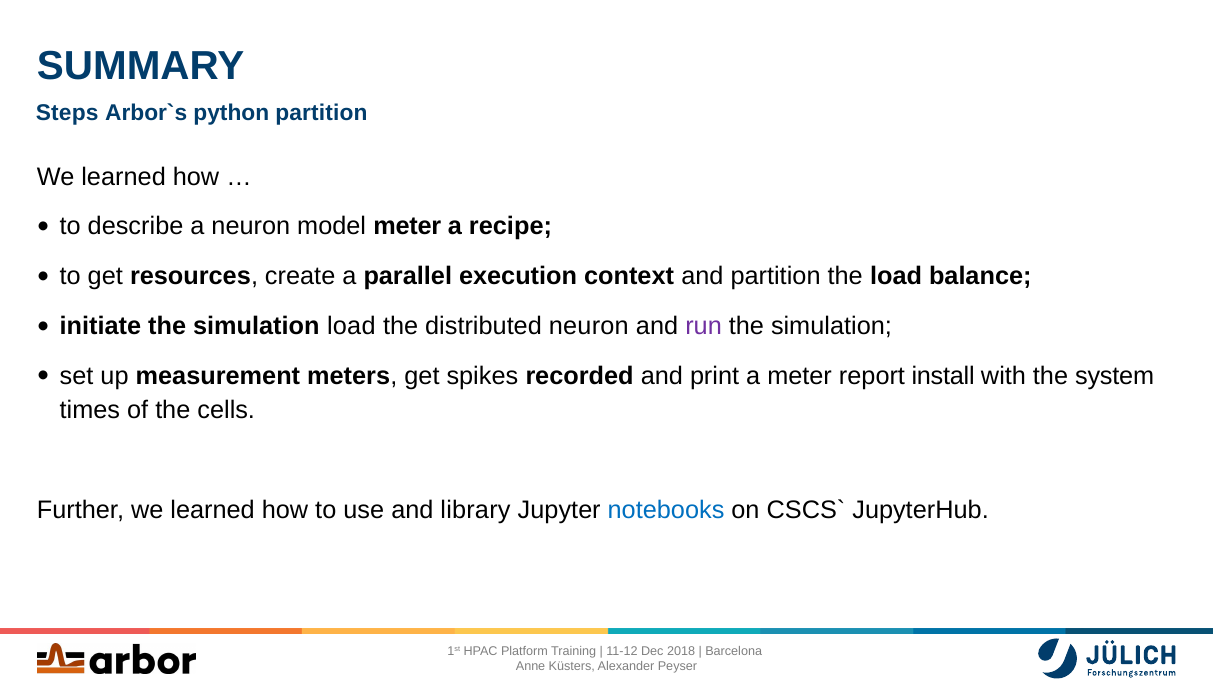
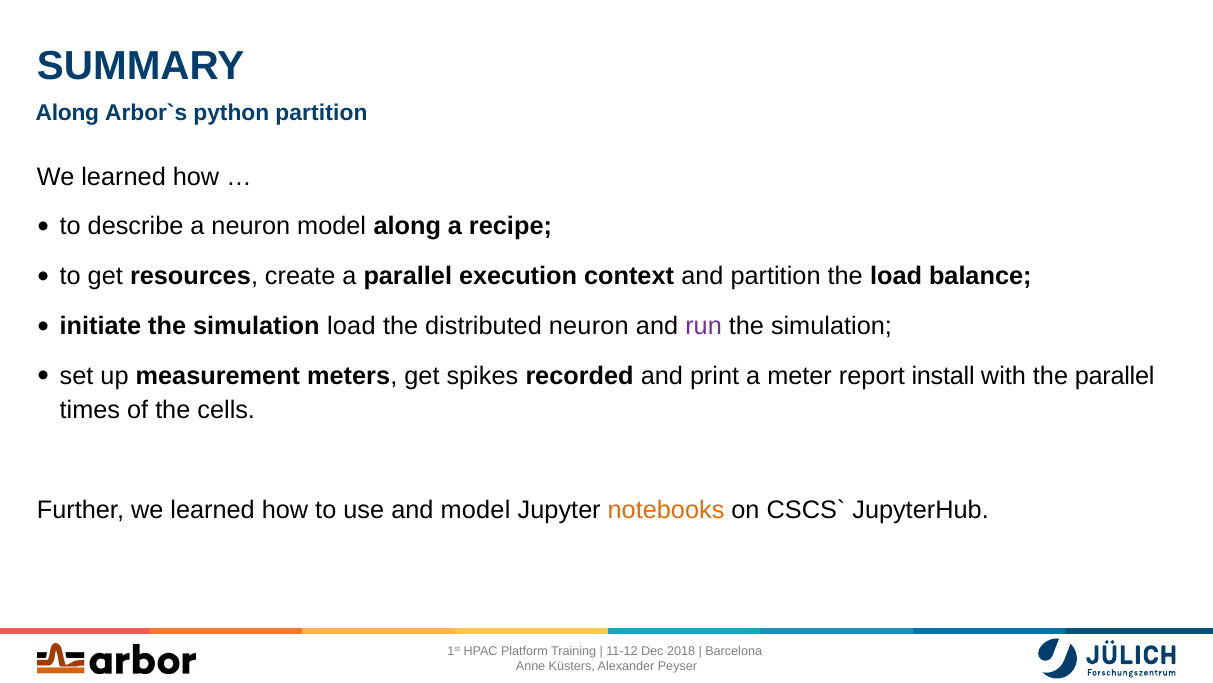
Steps: Steps -> Along (67, 112)
model meter: meter -> along (407, 226)
the system: system -> parallel (1115, 376)
and library: library -> model (475, 510)
notebooks colour: blue -> orange (666, 510)
